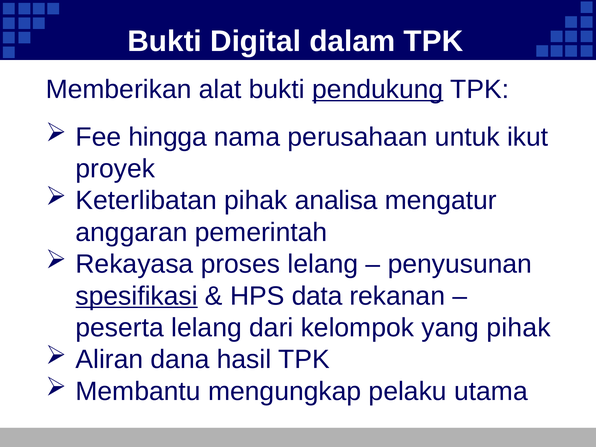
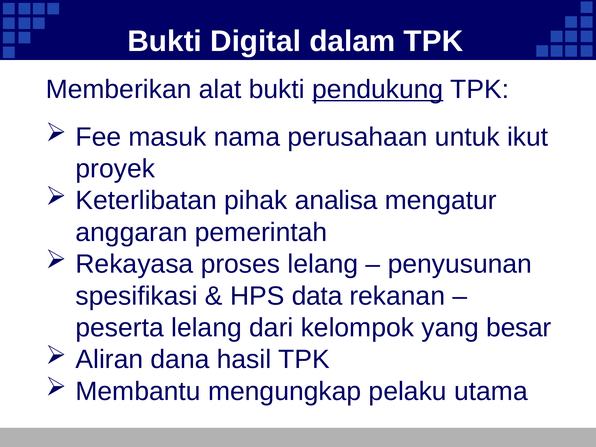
hingga: hingga -> masuk (167, 137)
spesifikasi underline: present -> none (137, 296)
yang pihak: pihak -> besar (519, 328)
